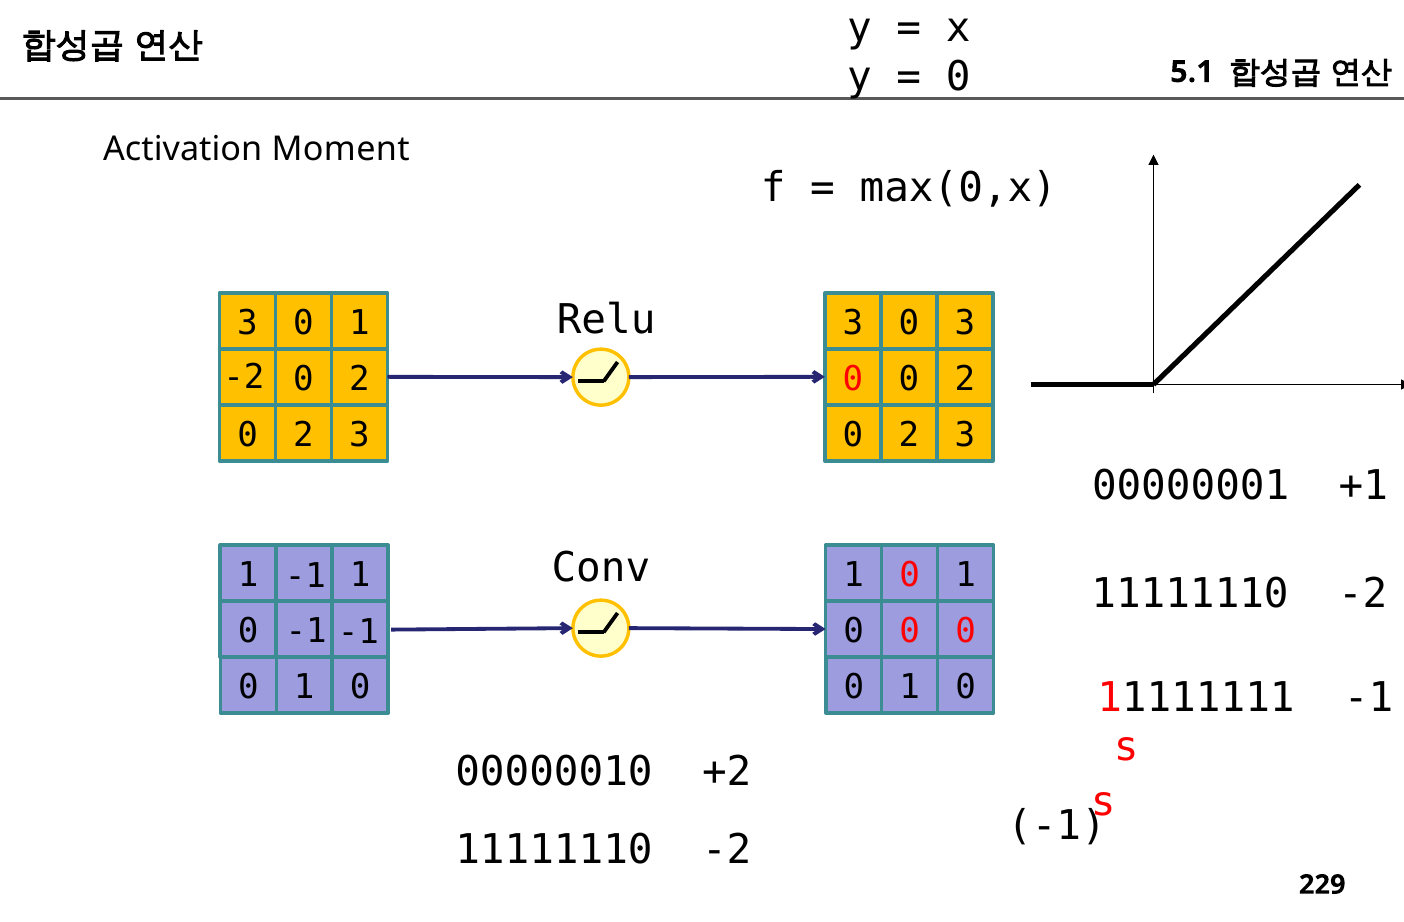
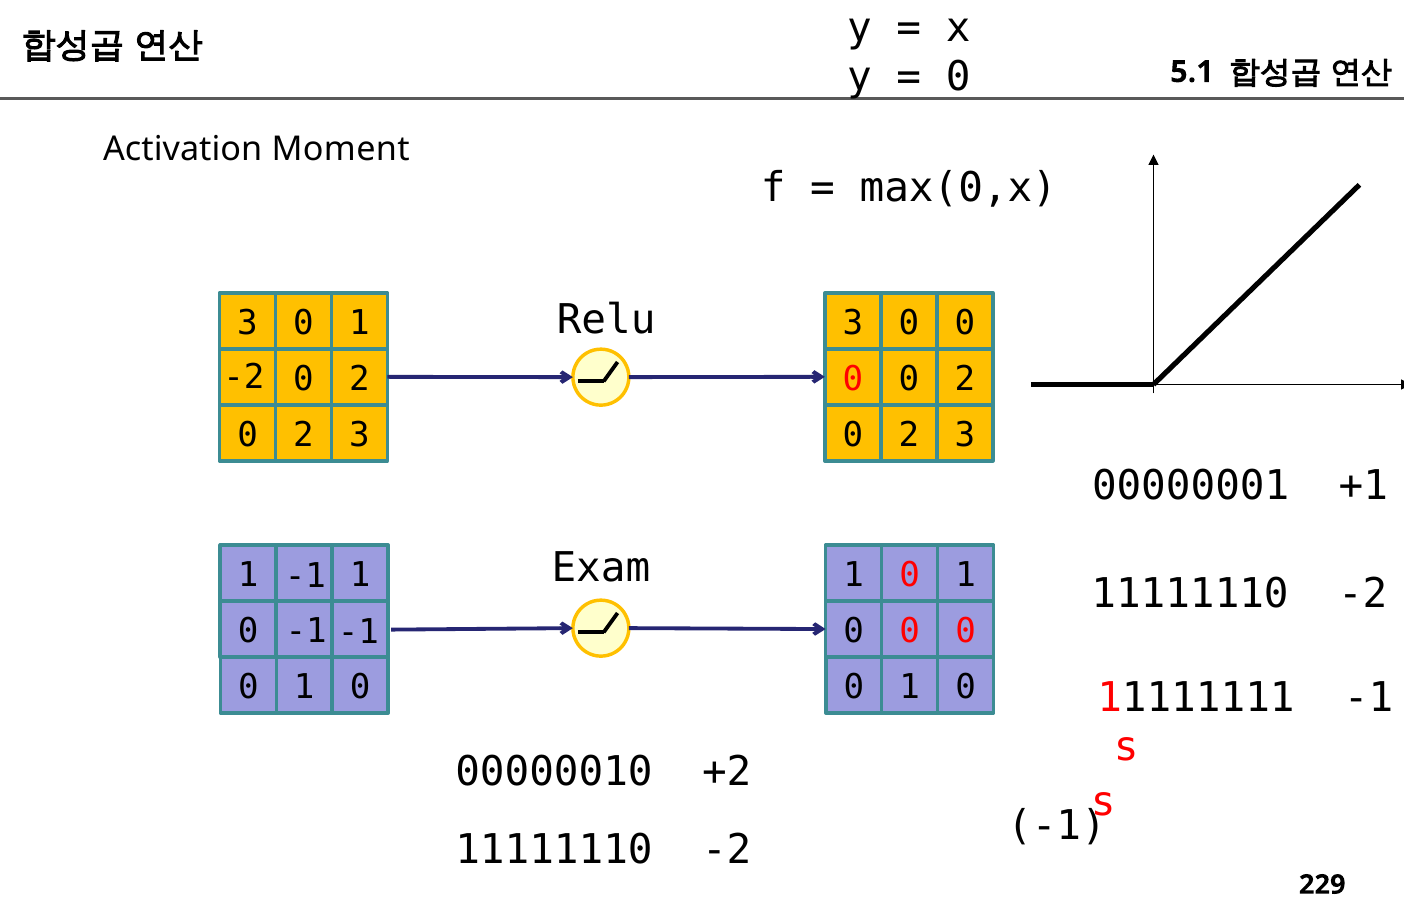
3 0 3: 3 -> 0 (965, 323)
Conv: Conv -> Exam (601, 568)
